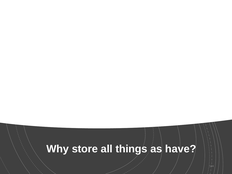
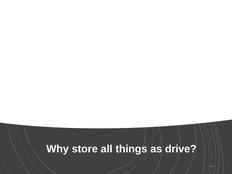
have: have -> drive (181, 149)
